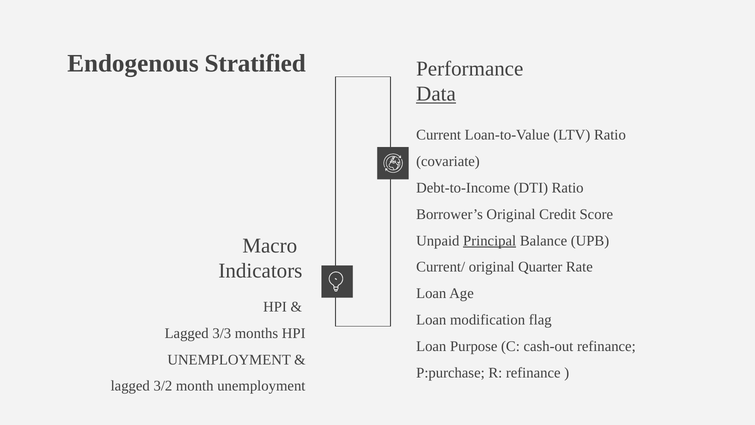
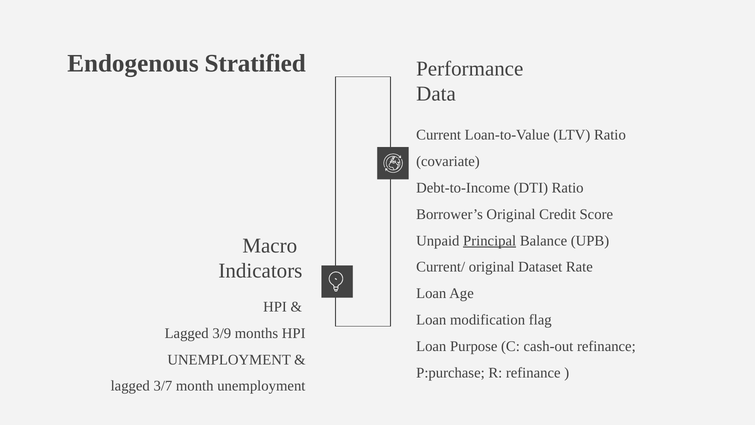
Data underline: present -> none (436, 94)
Quarter: Quarter -> Dataset (540, 267)
3/3: 3/3 -> 3/9 (222, 333)
3/2: 3/2 -> 3/7 (163, 386)
